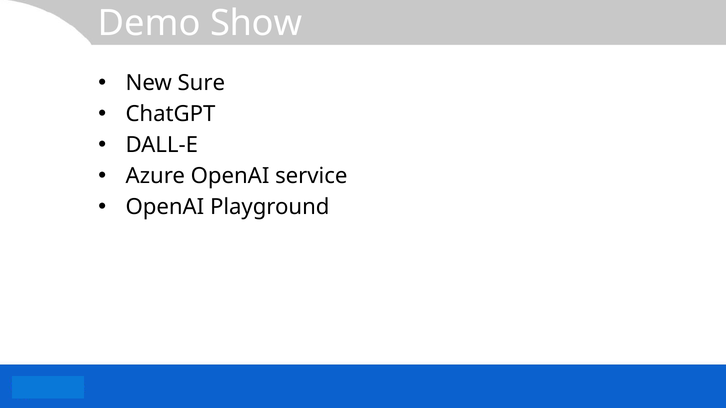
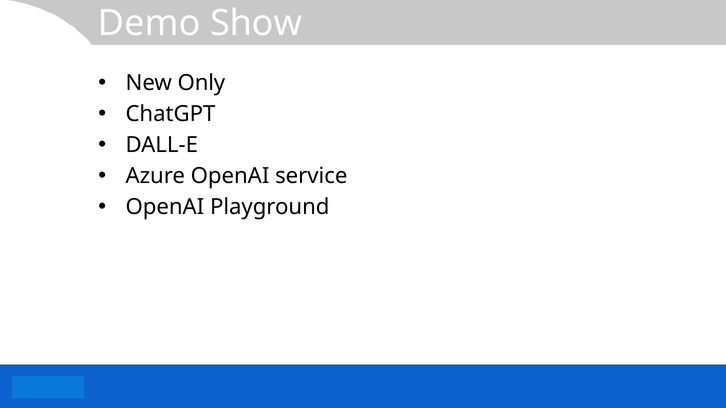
Sure: Sure -> Only (201, 83)
